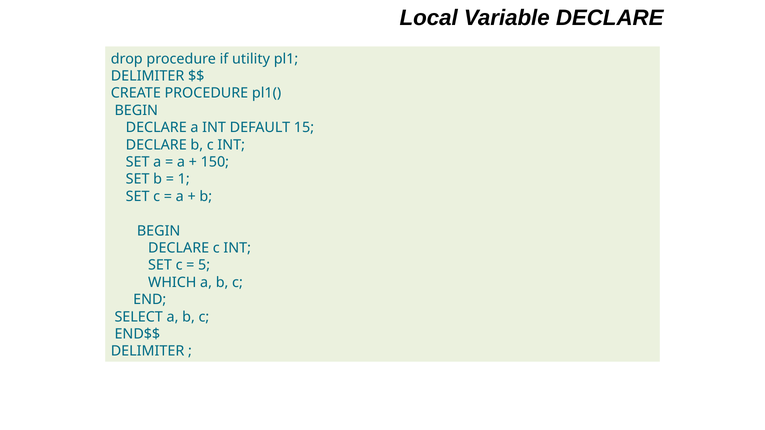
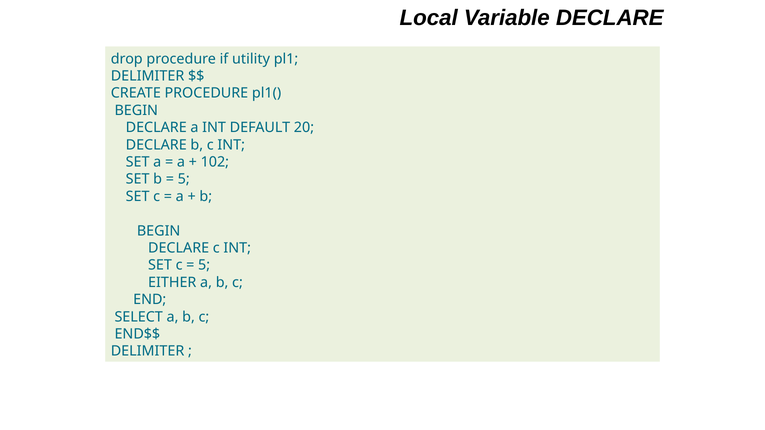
15: 15 -> 20 (304, 128)
150: 150 -> 102 (215, 162)
1: 1 -> 5 (184, 179)
WHICH: WHICH -> EITHER (172, 283)
